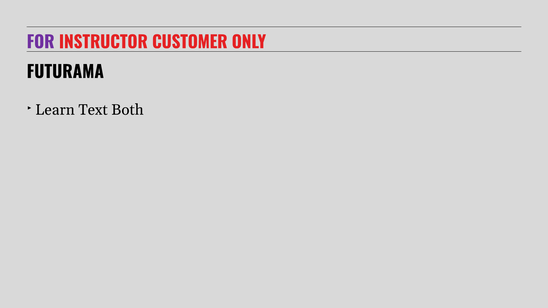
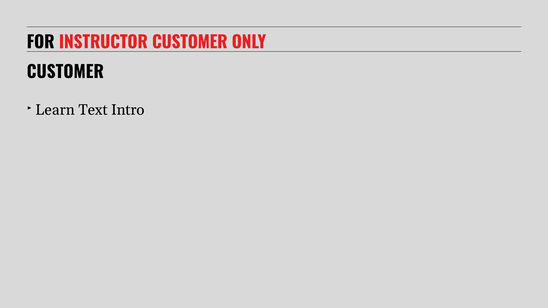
FOR colour: purple -> black (41, 43)
FUTURAMA: FUTURAMA -> CUSTOMER (65, 72)
Both: Both -> Intro (128, 110)
